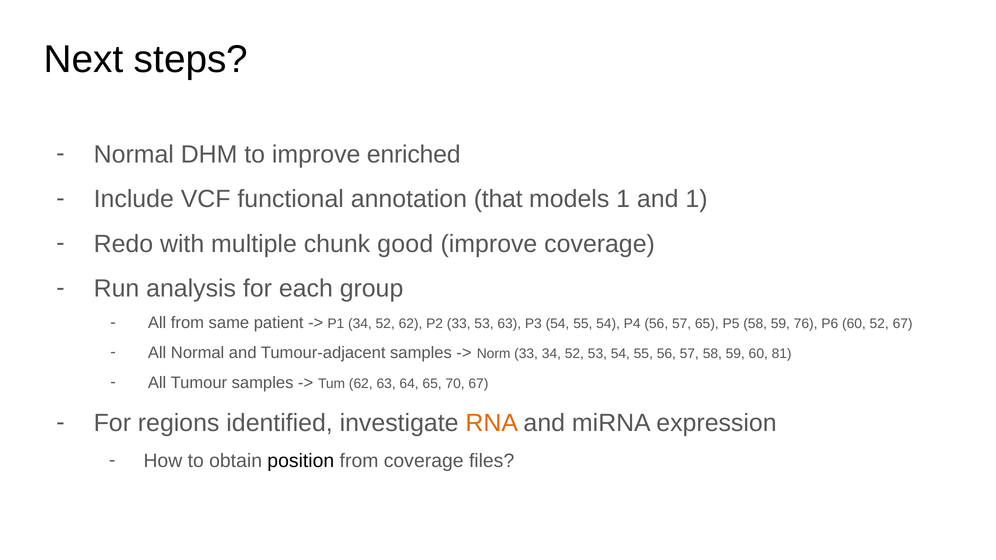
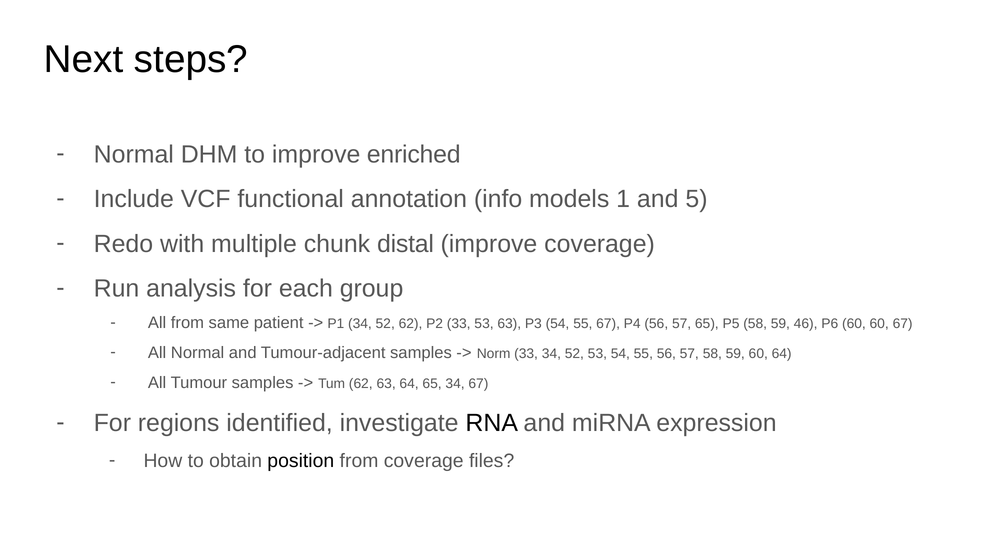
that: that -> info (498, 199)
and 1: 1 -> 5 (696, 199)
good: good -> distal (405, 244)
55 54: 54 -> 67 (608, 324)
76: 76 -> 46 (806, 324)
60 52: 52 -> 60 (879, 324)
60 81: 81 -> 64 (782, 354)
65 70: 70 -> 34 (455, 384)
RNA colour: orange -> black (492, 423)
